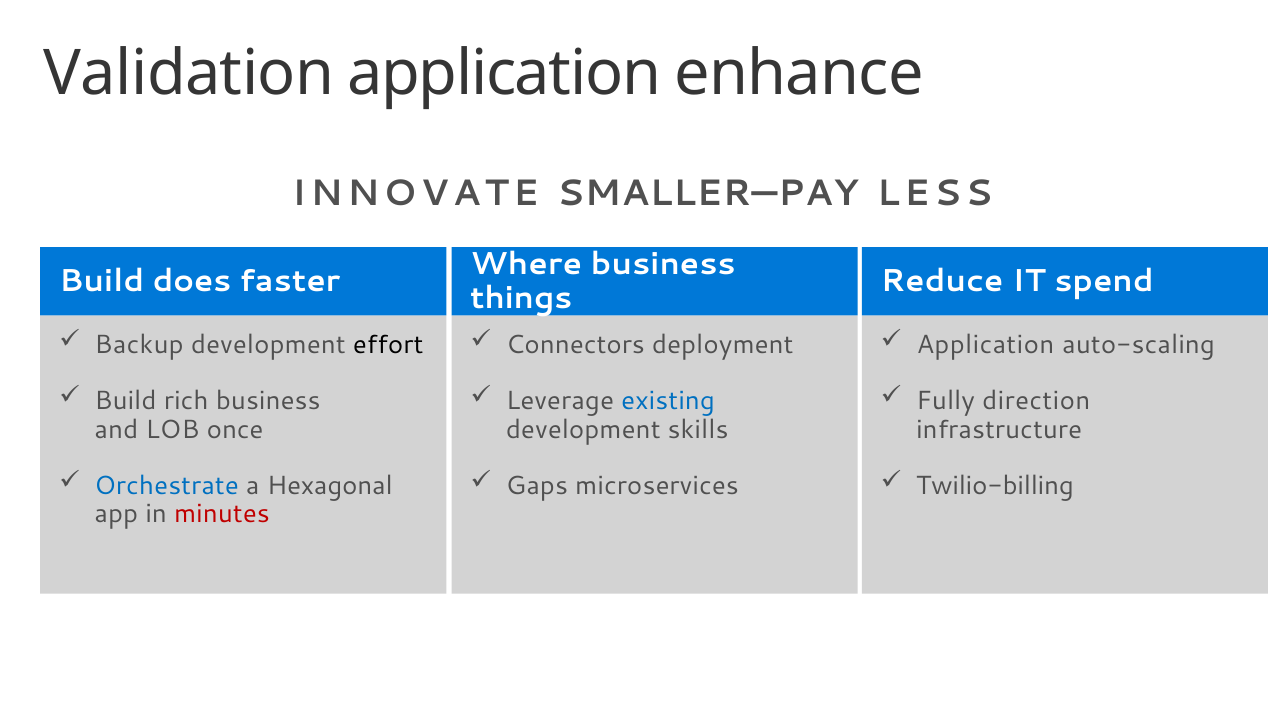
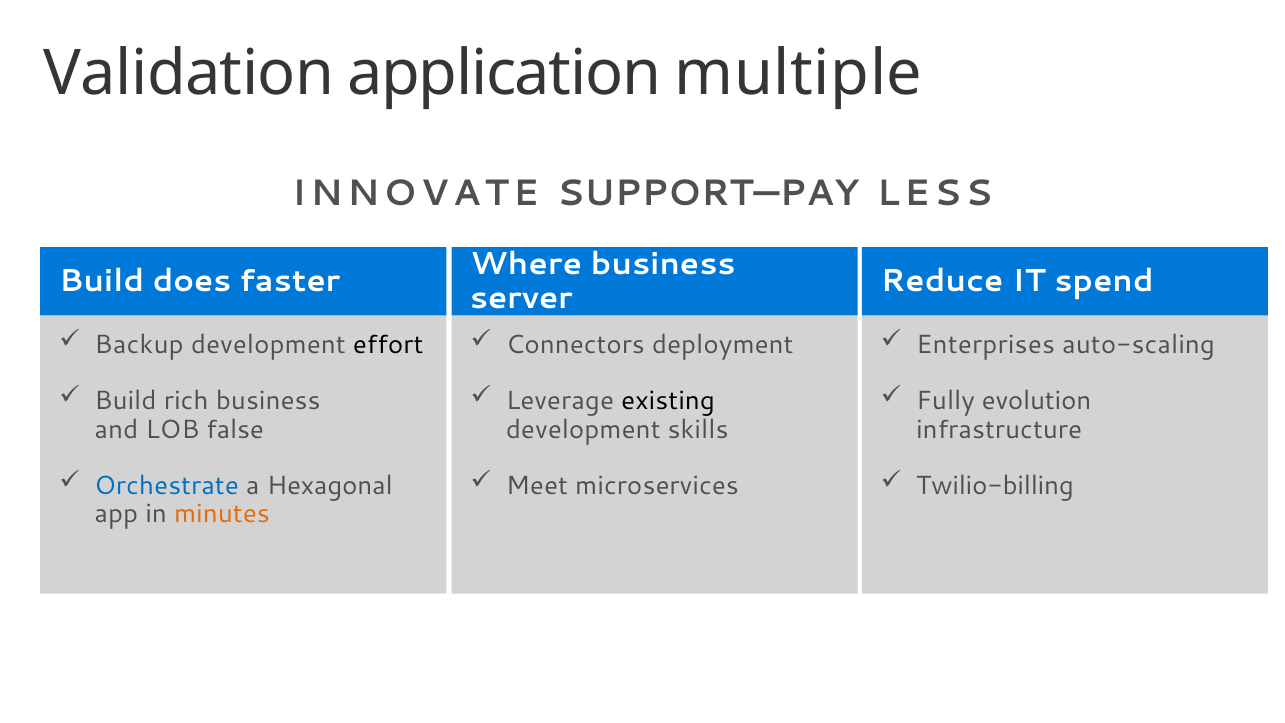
enhance: enhance -> multiple (799, 74)
SMALLER—PAY: SMALLER—PAY -> SUPPORT—PAY (708, 193)
things: things -> server (521, 298)
Application: Application -> Enterprises (986, 344)
existing colour: blue -> black (668, 401)
direction: direction -> evolution (1037, 401)
once: once -> false (235, 429)
Gaps: Gaps -> Meet (537, 486)
minutes colour: red -> orange (222, 514)
